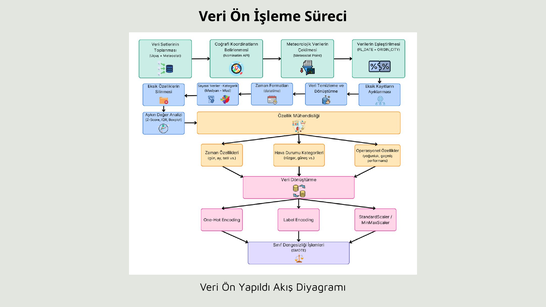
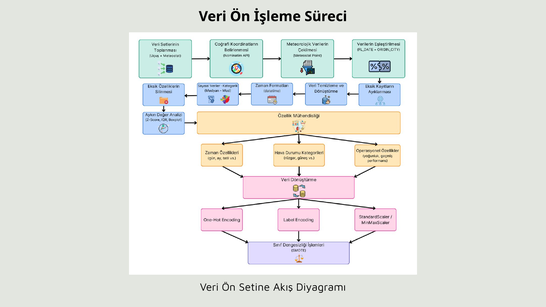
Yapıldı: Yapıldı -> Setine (254, 287)
